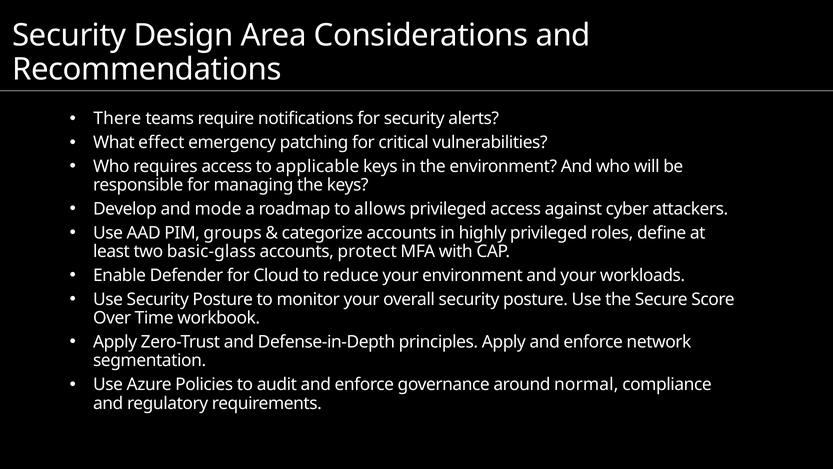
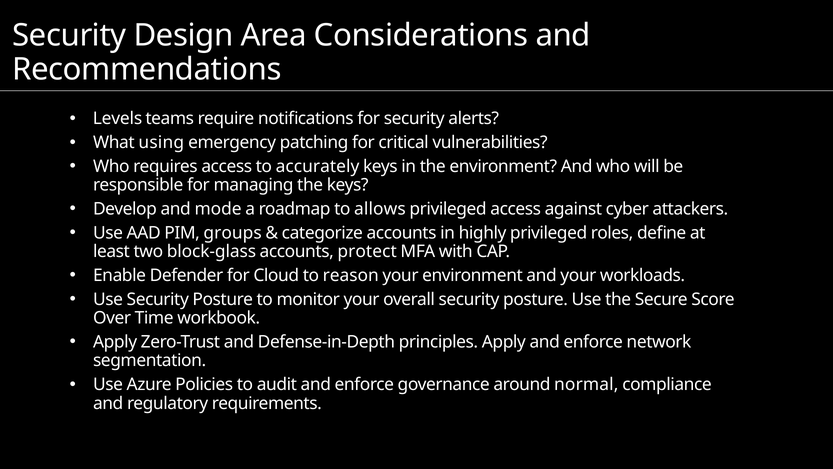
There: There -> Levels (117, 119)
effect: effect -> using (161, 142)
applicable: applicable -> accurately (318, 166)
basic-glass: basic-glass -> block-glass (211, 251)
reduce: reduce -> reason (351, 275)
